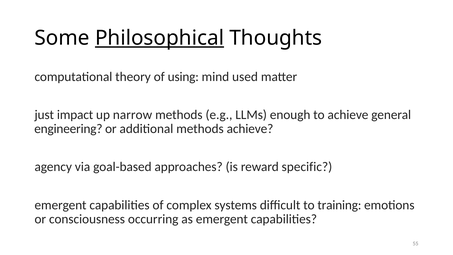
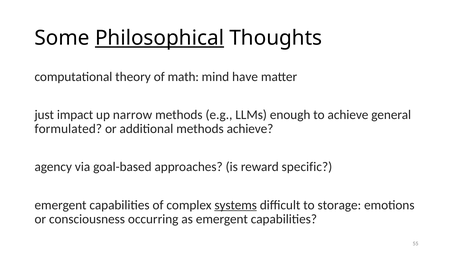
using: using -> math (183, 77)
used: used -> have (245, 77)
engineering: engineering -> formulated (68, 129)
systems underline: none -> present (236, 205)
training: training -> storage (339, 205)
